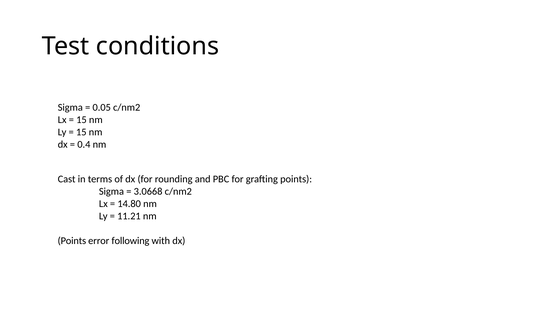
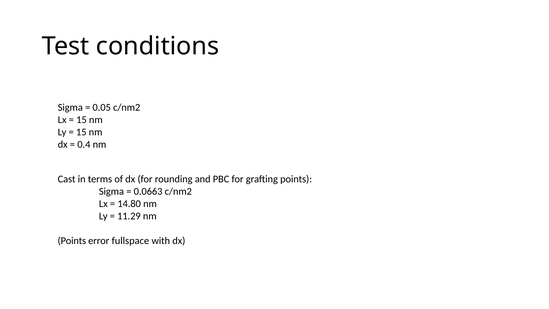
3.0668: 3.0668 -> 0.0663 (148, 191)
11.21: 11.21 -> 11.29 (129, 216)
following: following -> fullspace (130, 241)
